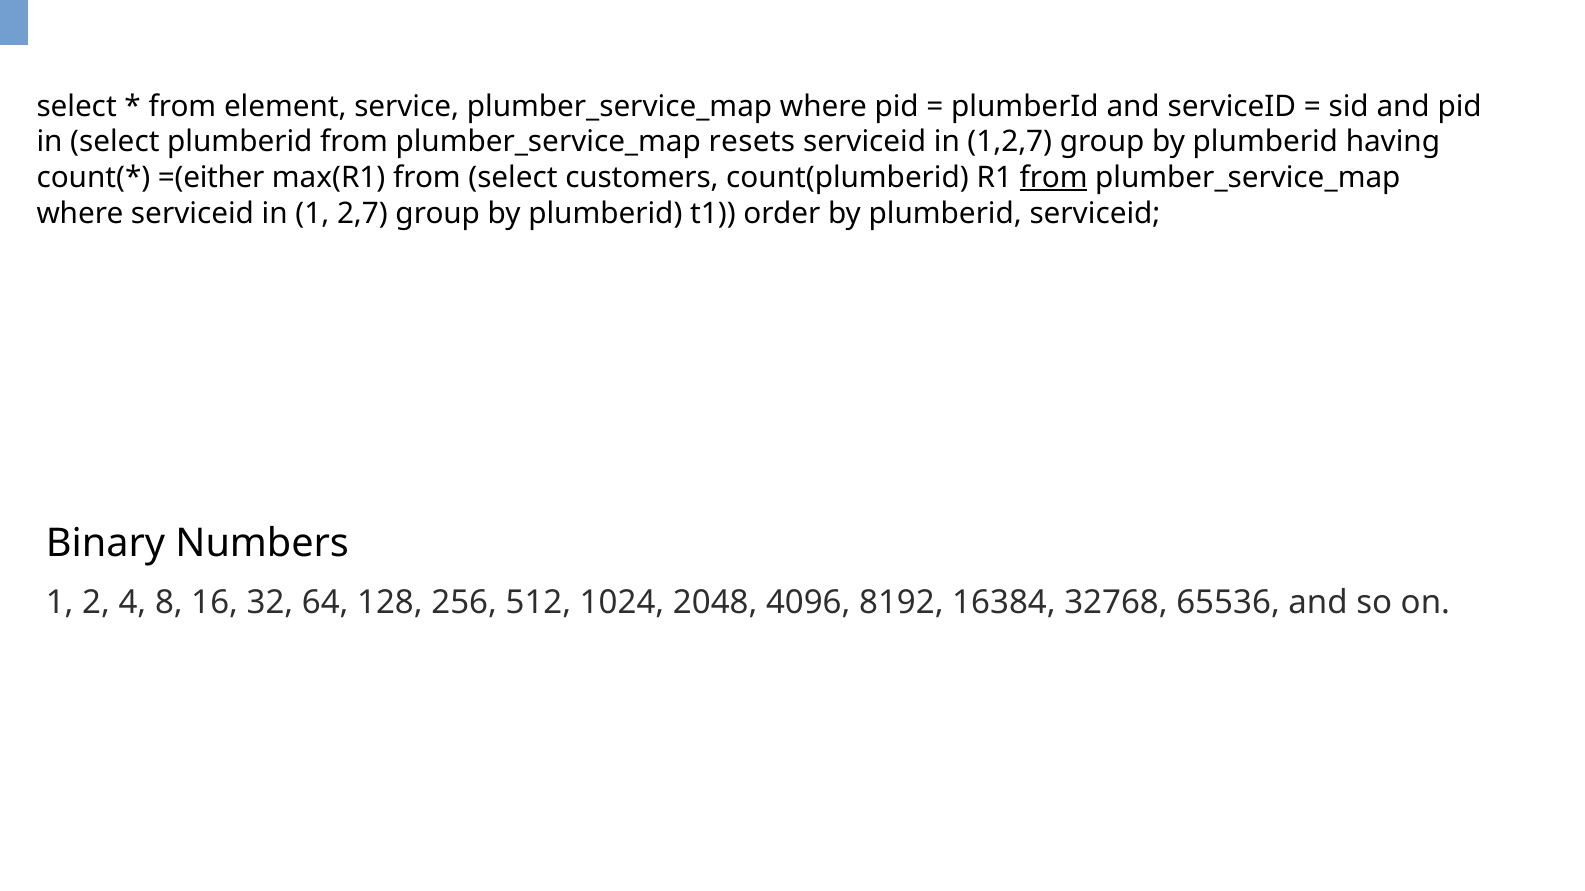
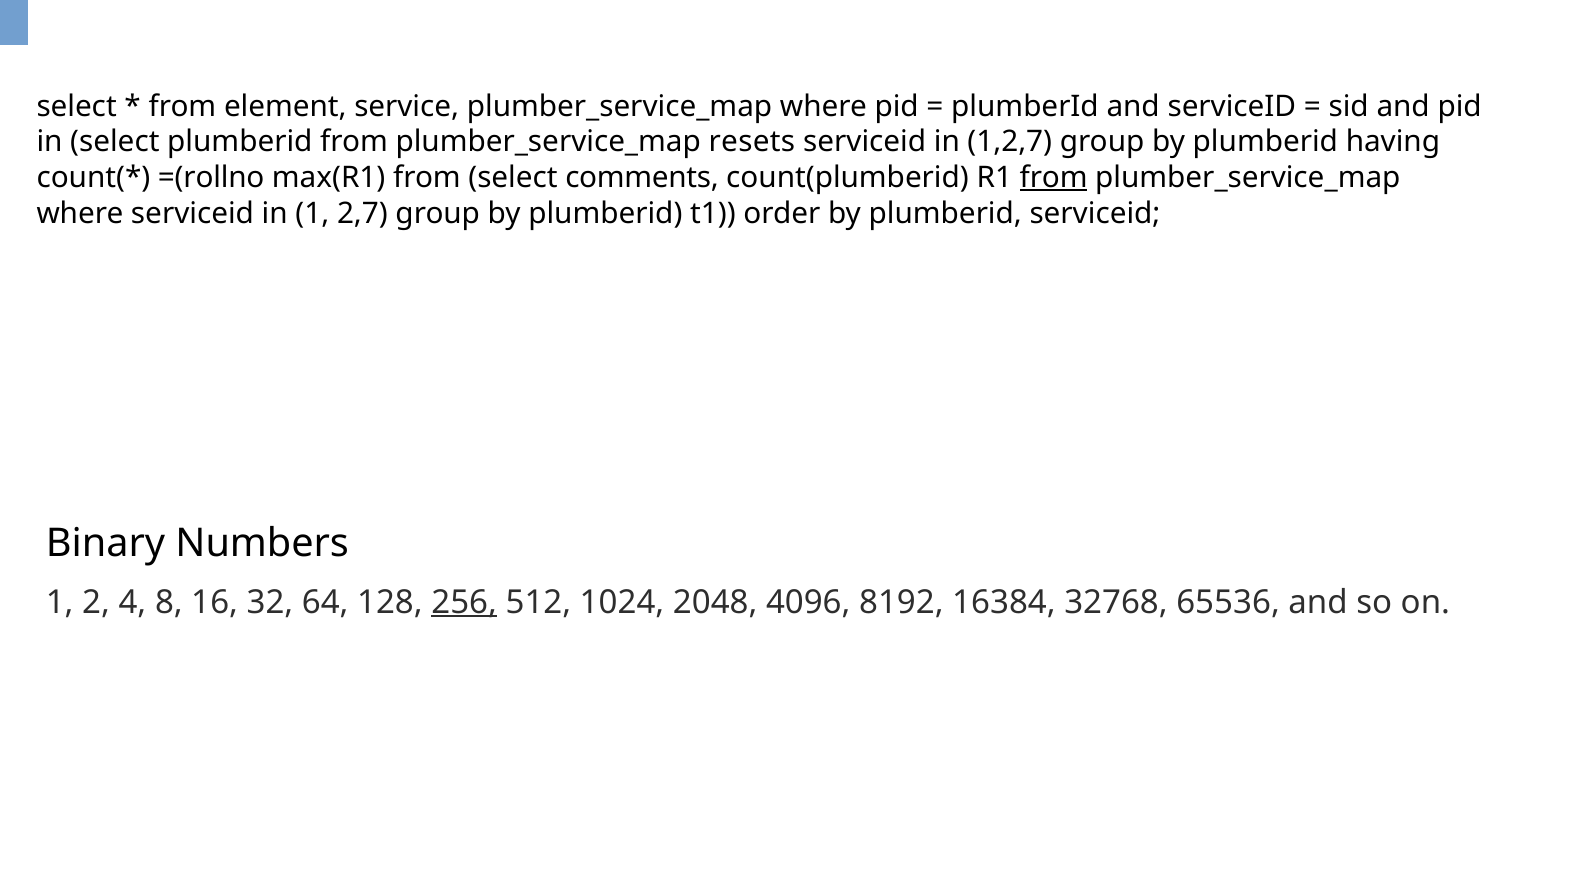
=(either: =(either -> =(rollno (211, 178)
customers: customers -> comments (642, 178)
256 underline: none -> present (464, 603)
